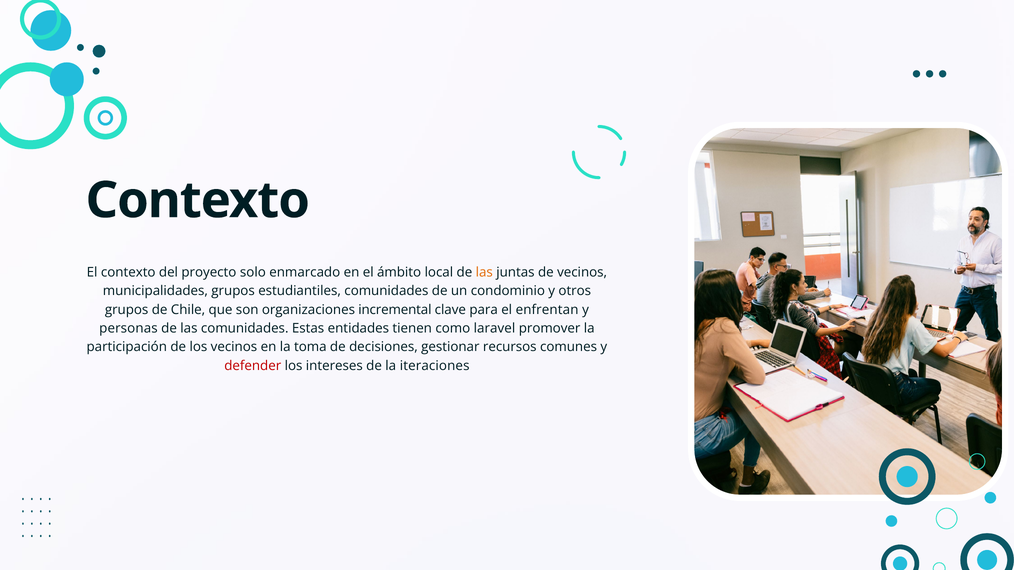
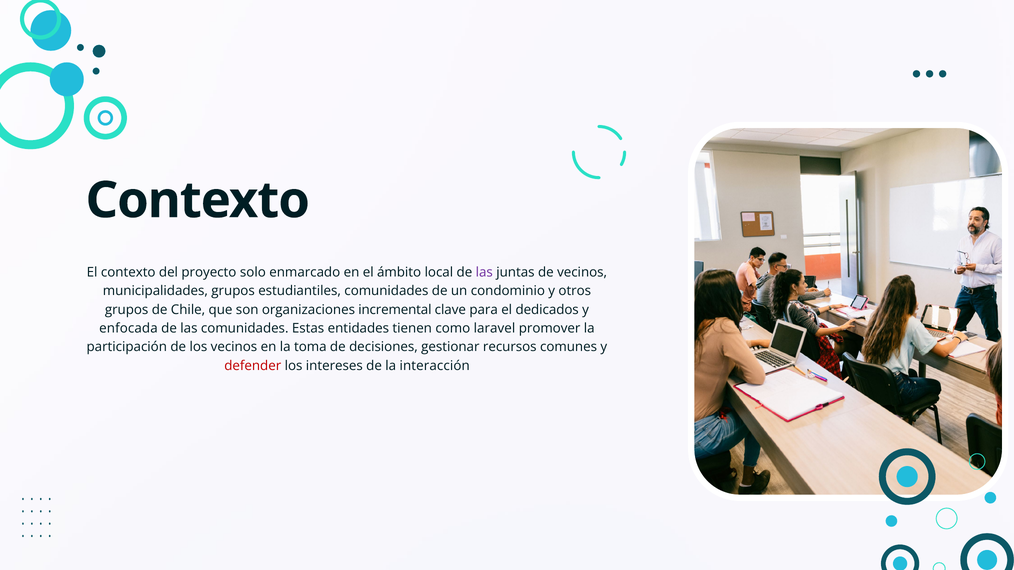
las colour: orange -> purple (484, 272)
enfrentan: enfrentan -> dedicados (547, 310)
personas: personas -> enfocada (128, 329)
iteraciones: iteraciones -> interacción (435, 366)
